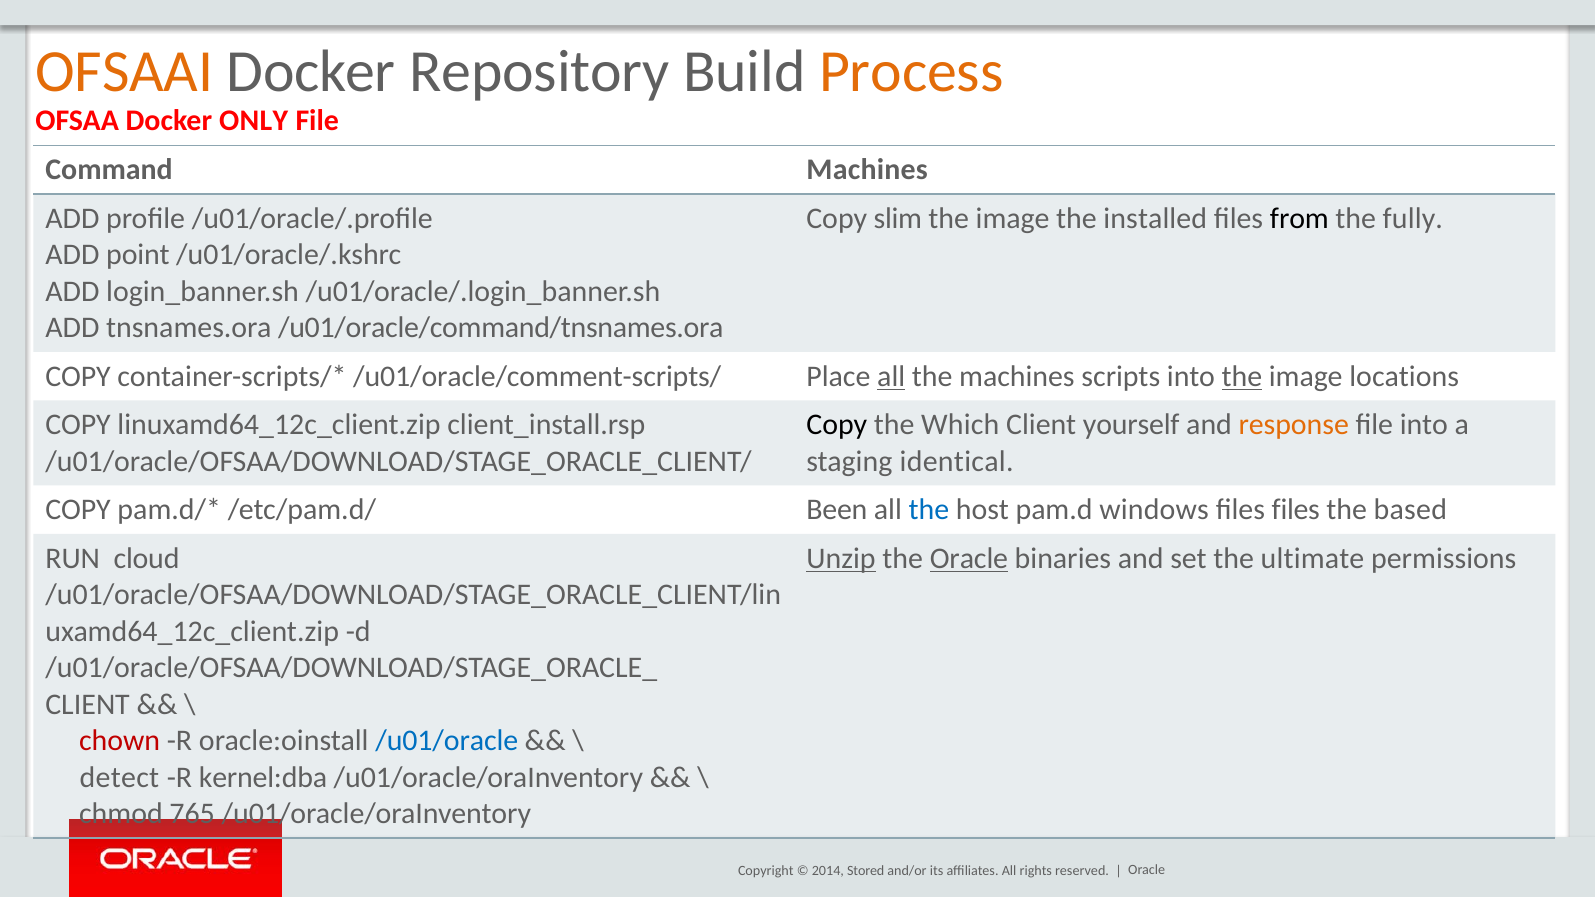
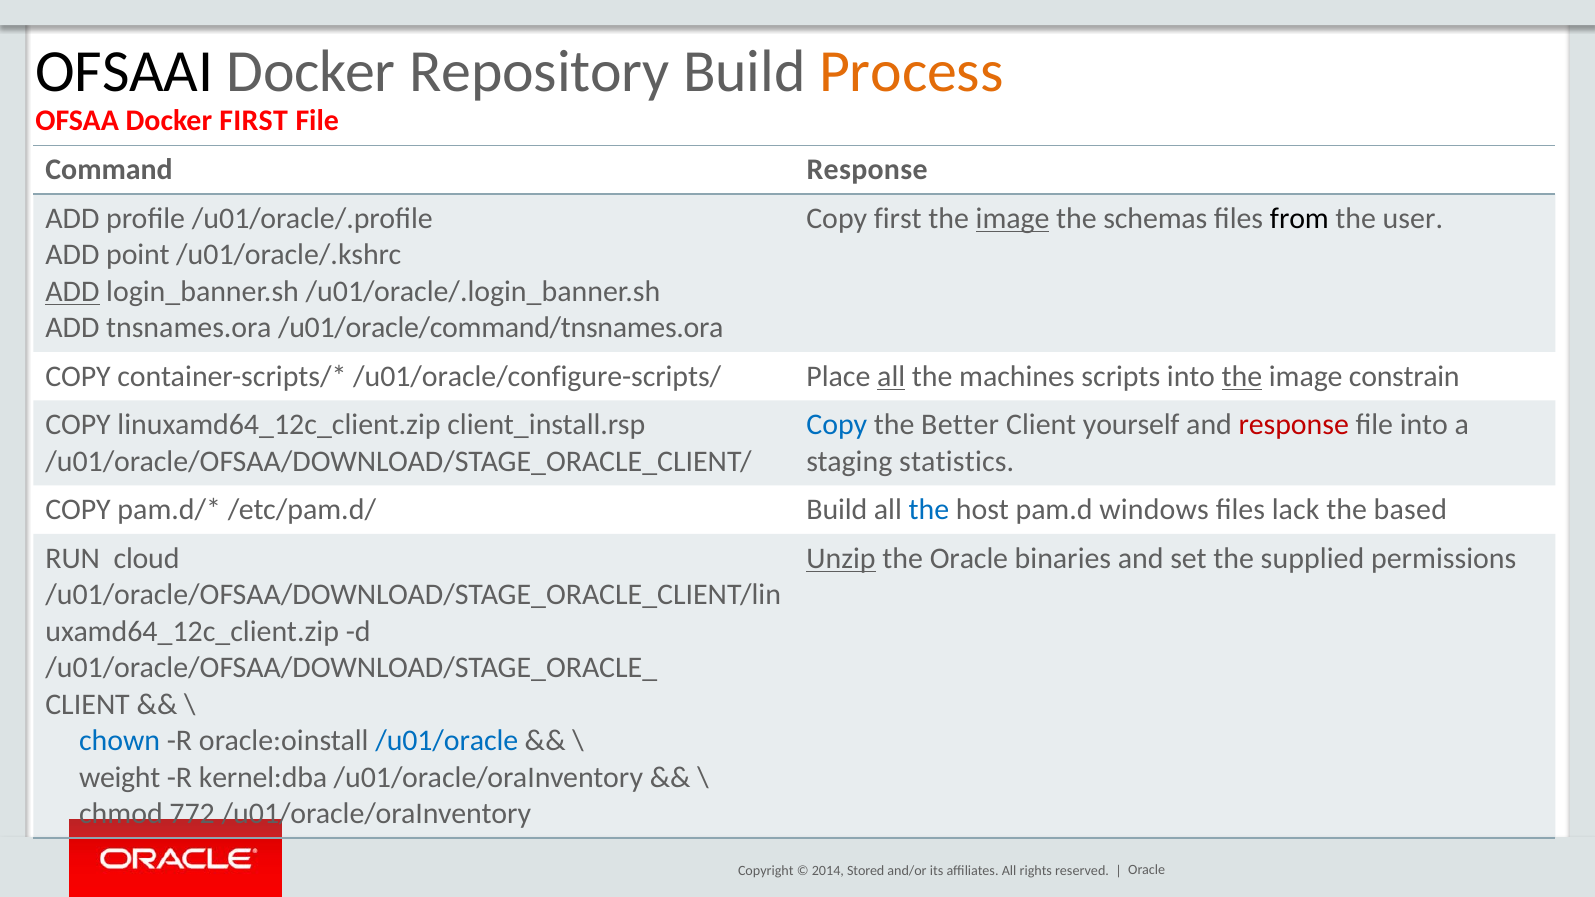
OFSAAI colour: orange -> black (124, 72)
Docker ONLY: ONLY -> FIRST (254, 120)
Command Machines: Machines -> Response (867, 170)
Copy slim: slim -> first (898, 219)
image underline: none -> present (1013, 219)
installed: installed -> schemas (1155, 219)
fully: fully -> user (1413, 219)
ADD underline: none -> present (72, 292)
/u01/oracle/comment-scripts/: /u01/oracle/comment-scripts/ -> /u01/oracle/configure-scripts/ (537, 377)
locations: locations -> constrain (1404, 377)
Copy colour: black -> blue (837, 425)
Which: Which -> Better (960, 425)
response colour: orange -> red (1294, 425)
identical: identical -> statistics (957, 462)
/etc/pam.d/ Been: Been -> Build (837, 510)
files files: files -> lack (1296, 510)
Oracle underline: present -> none (969, 559)
ultimate: ultimate -> supplied (1313, 559)
chown colour: red -> blue (120, 741)
detect: detect -> weight (120, 778)
765: 765 -> 772 (192, 814)
